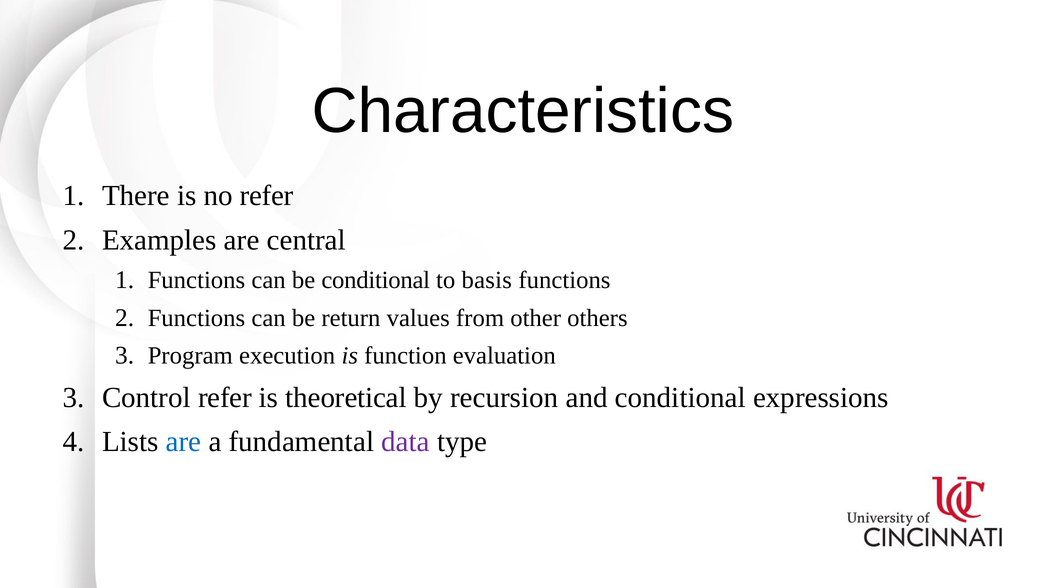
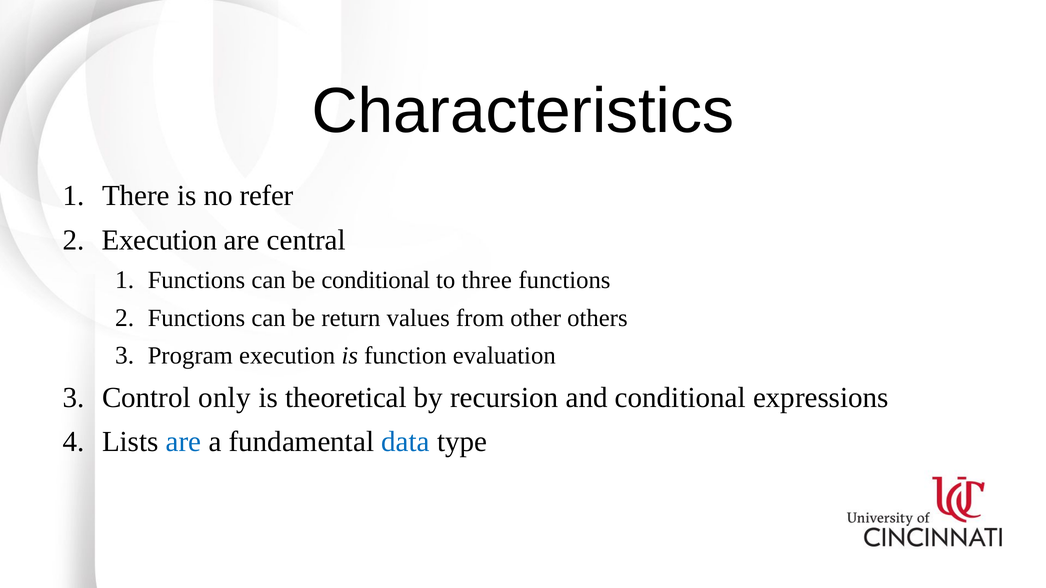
Examples: Examples -> Execution (159, 240)
basis: basis -> three (487, 280)
Control refer: refer -> only (225, 398)
data colour: purple -> blue (406, 442)
